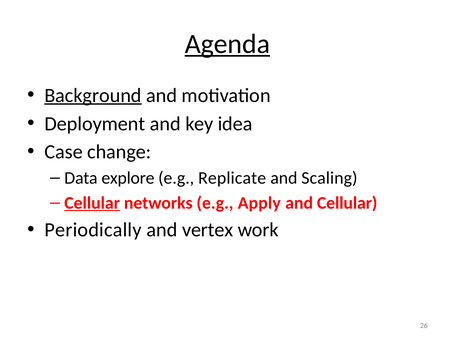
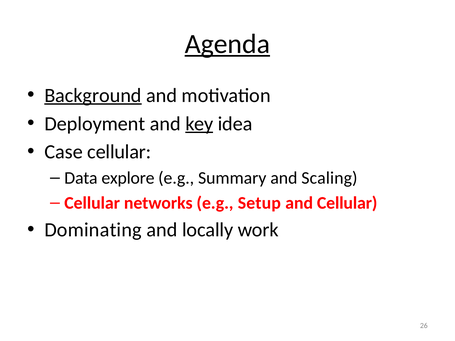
key underline: none -> present (199, 124)
Case change: change -> cellular (119, 152)
Replicate: Replicate -> Summary (232, 178)
Cellular underline: present -> none (92, 203)
Apply: Apply -> Setup (259, 203)
Periodically: Periodically -> Dominating (93, 230)
vertex: vertex -> locally (208, 230)
